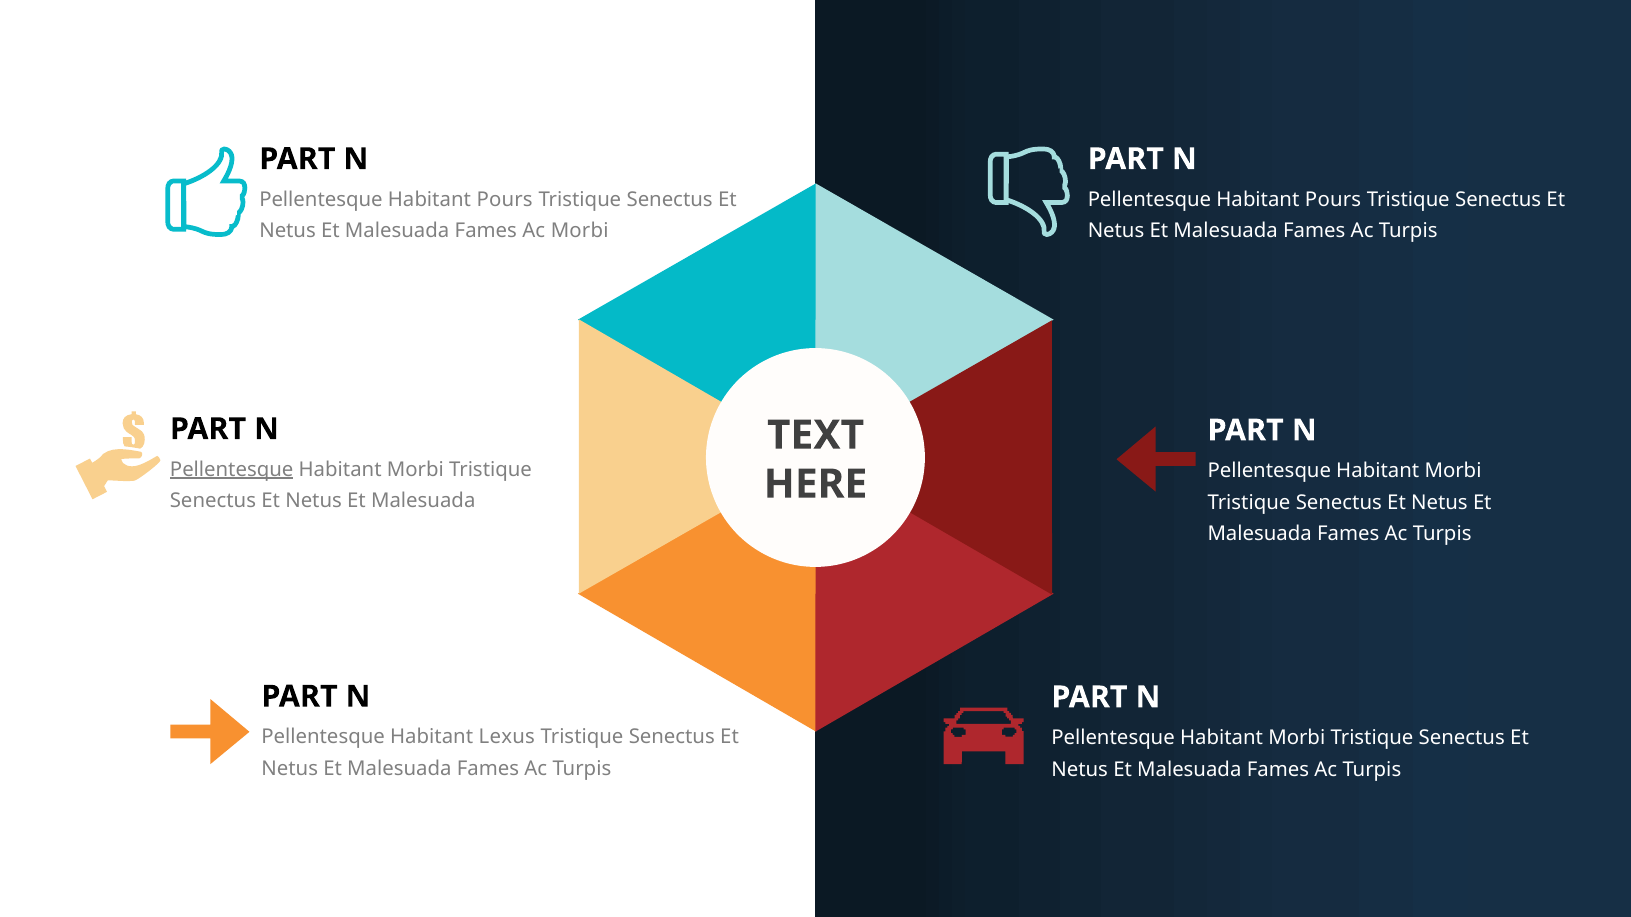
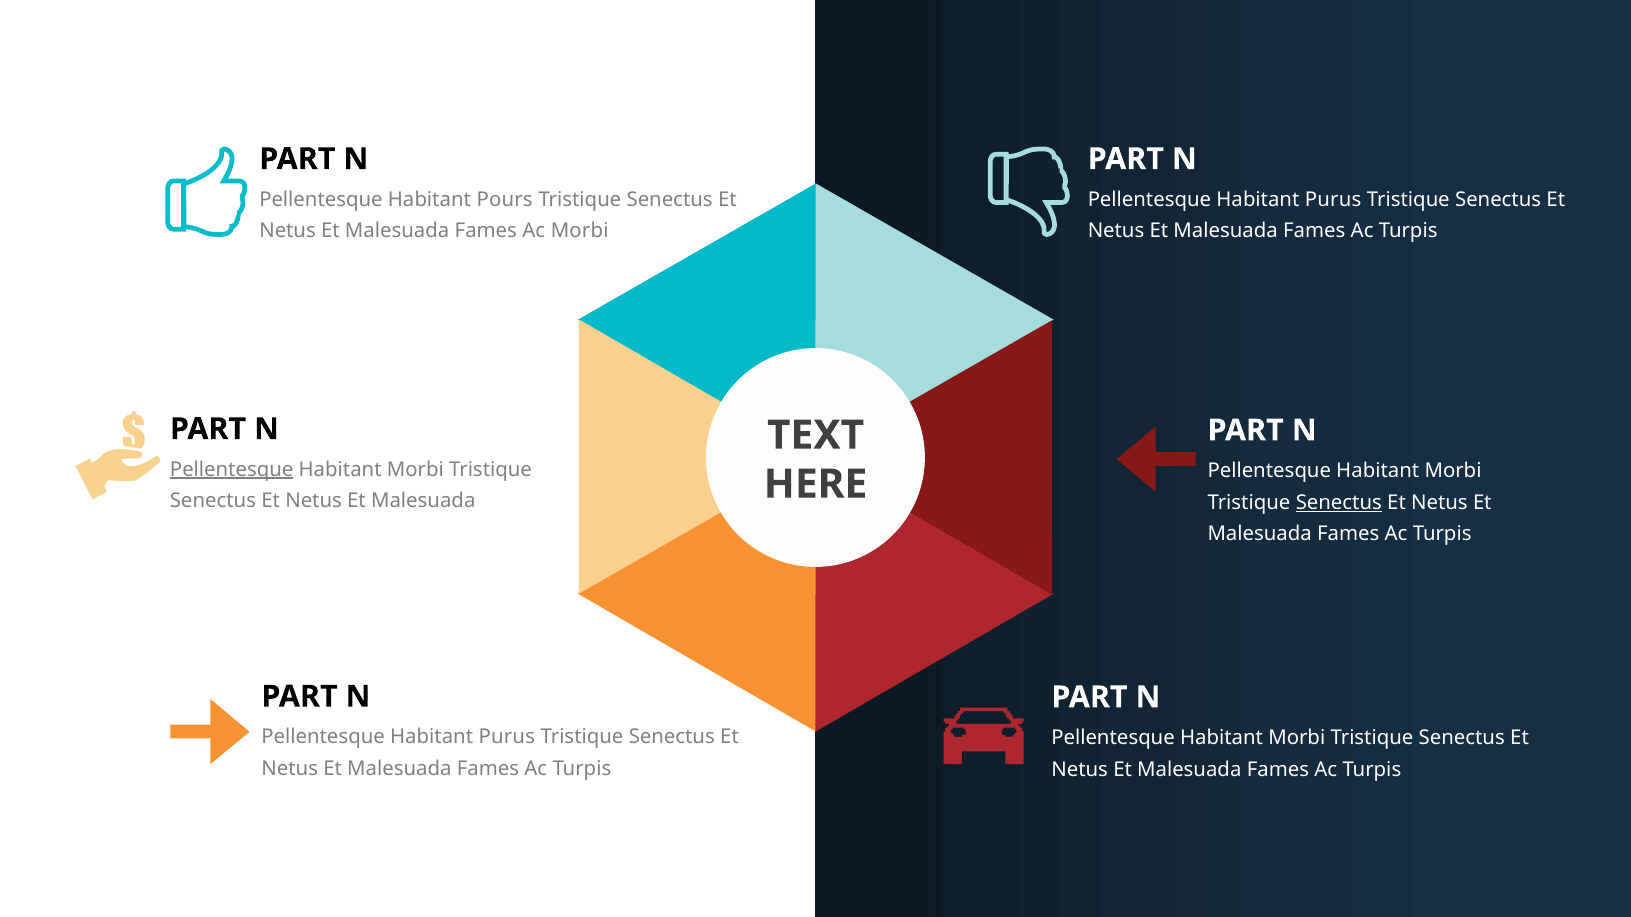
Pours: Pours -> Purus (1333, 199)
Senectus underline: none -> present (1339, 503)
Lexus: Lexus -> Purus (507, 737)
